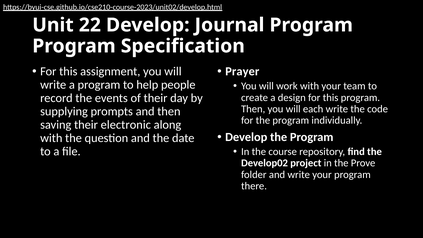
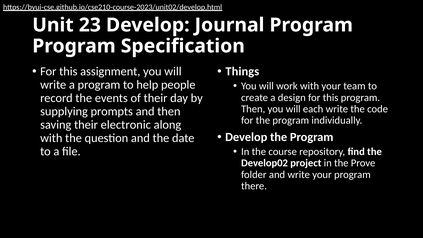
22: 22 -> 23 (90, 25)
Prayer: Prayer -> Things (242, 71)
